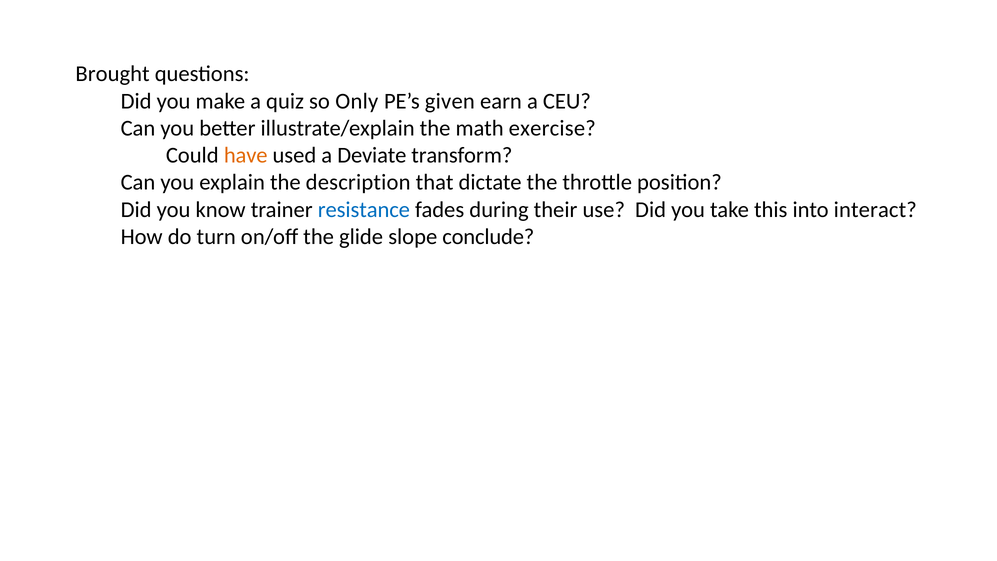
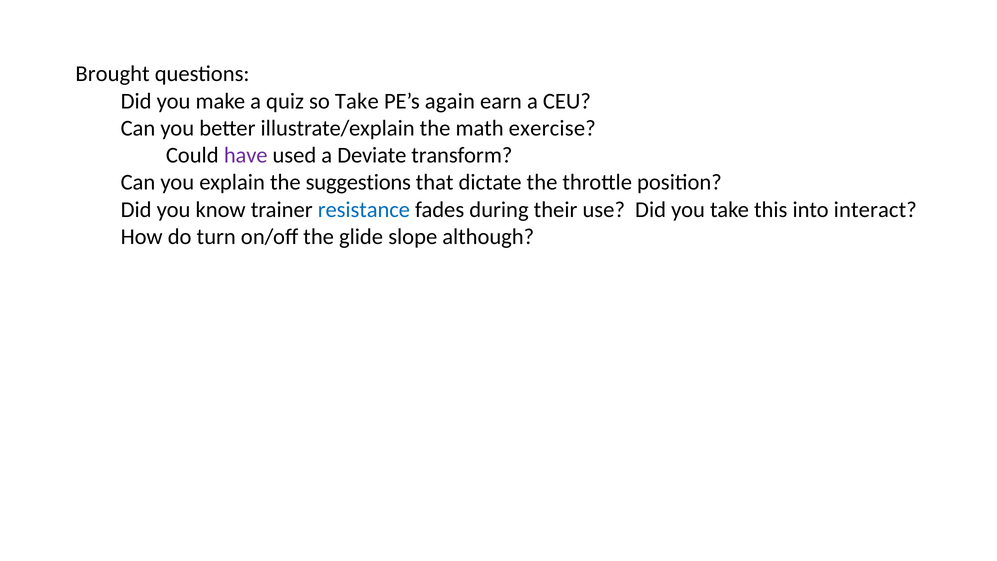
so Only: Only -> Take (357, 101)
given: given -> again (450, 101)
have colour: orange -> purple (246, 155)
description: description -> suggestions (358, 182)
conclude: conclude -> although (488, 237)
